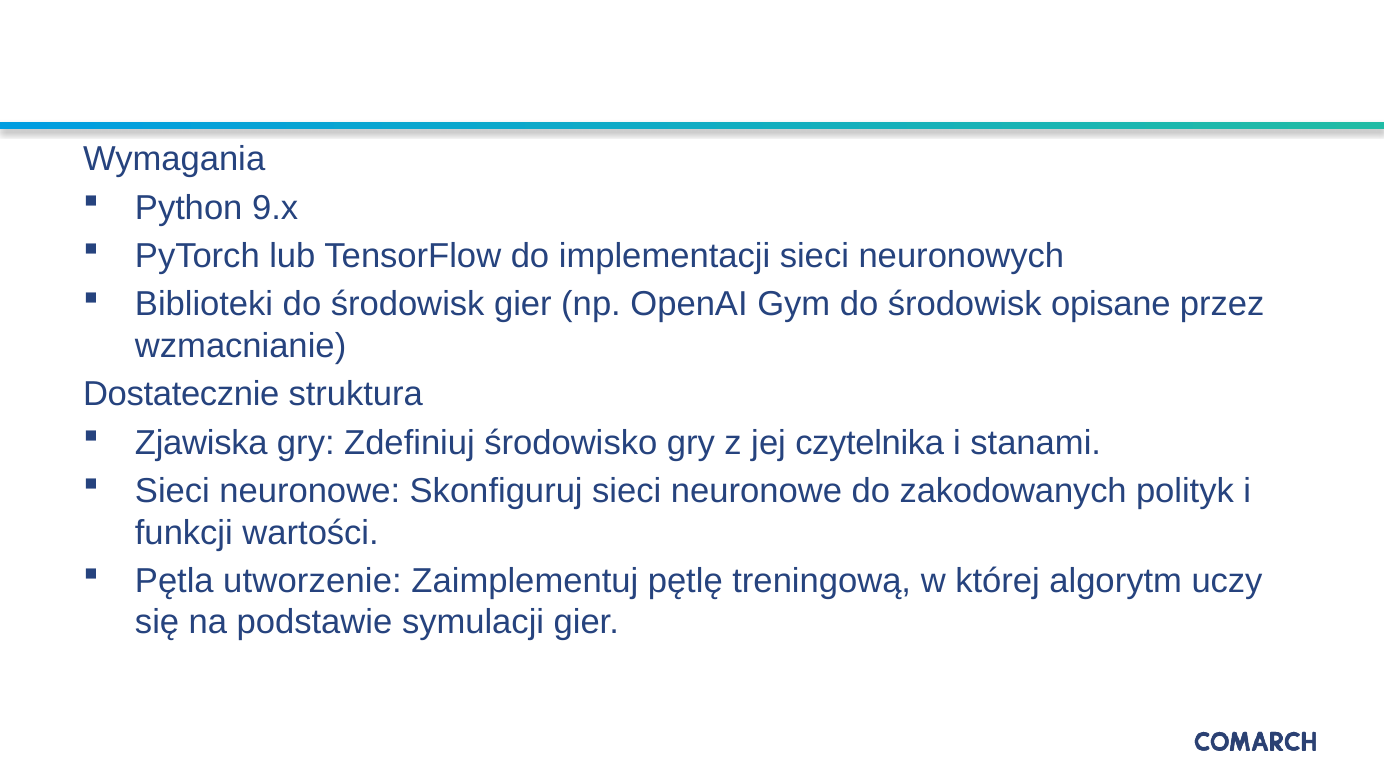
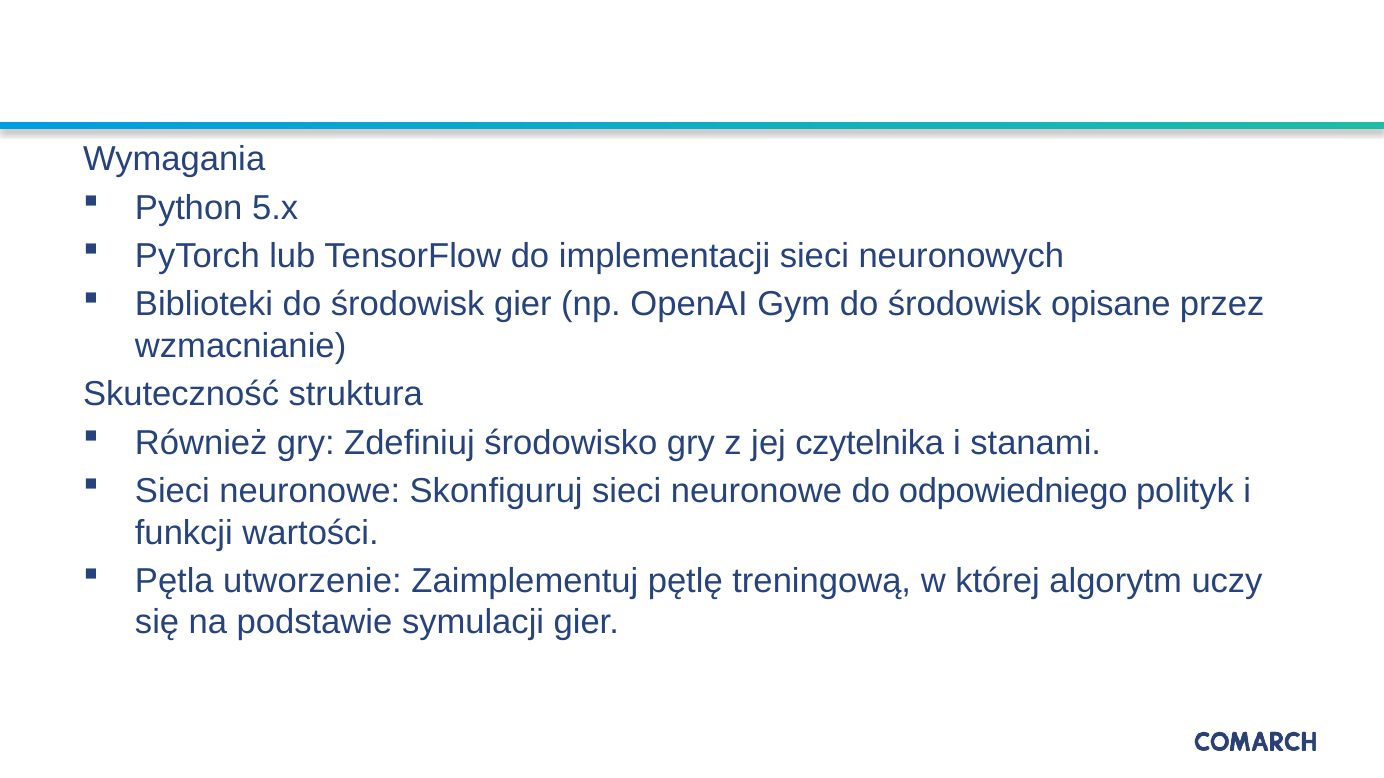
9.x: 9.x -> 5.x (275, 208)
Dostatecznie: Dostatecznie -> Skuteczność (181, 395)
Zjawiska: Zjawiska -> Również (201, 443)
zakodowanych: zakodowanych -> odpowiedniego (1013, 491)
